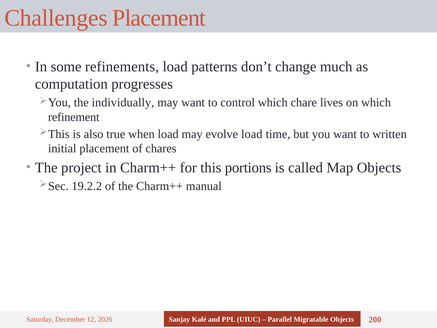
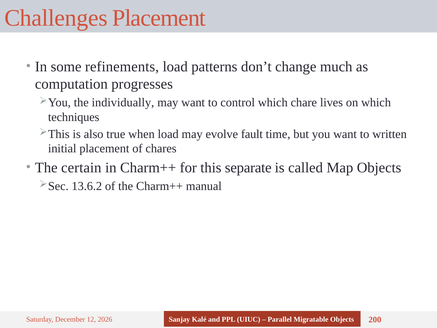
refinement: refinement -> techniques (74, 117)
evolve load: load -> fault (252, 134)
project: project -> certain (81, 168)
portions: portions -> separate (248, 168)
19.2.2: 19.2.2 -> 13.6.2 (87, 186)
